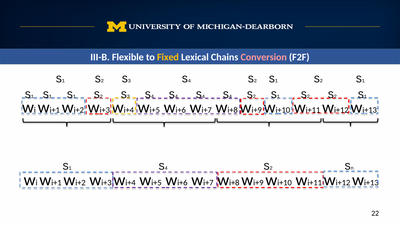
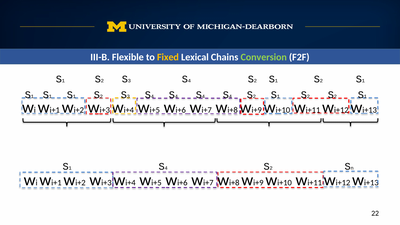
Conversion colour: pink -> light green (264, 57)
